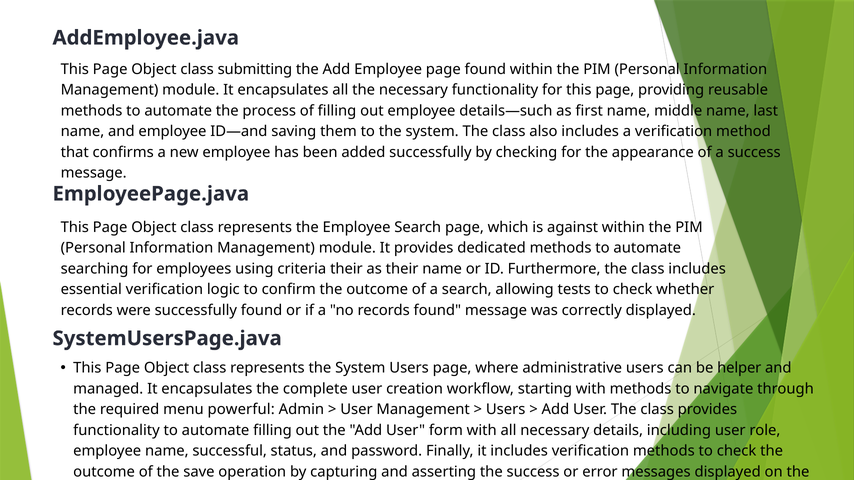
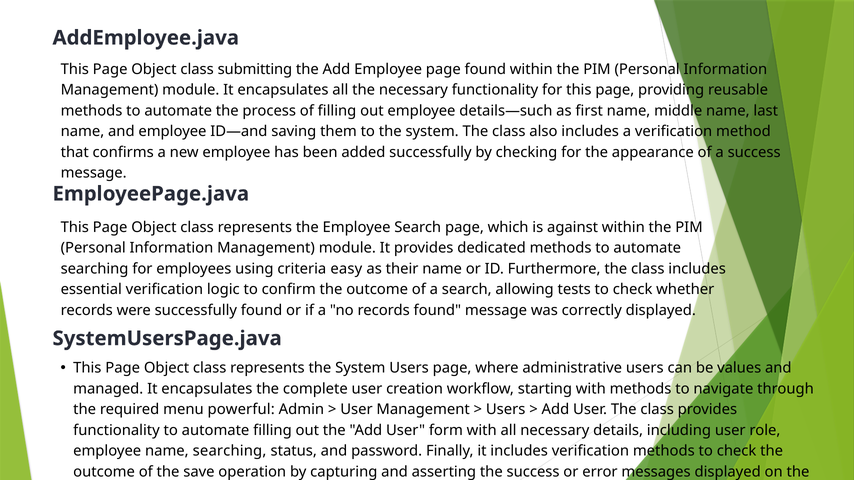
criteria their: their -> easy (346, 269)
helper: helper -> values (739, 368)
name successful: successful -> searching (230, 451)
